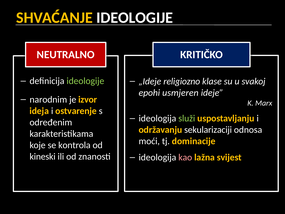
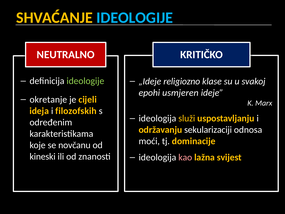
IDEOLOGIJE colour: white -> light blue (135, 18)
narodnim: narodnim -> okretanje (48, 99)
izvor: izvor -> cijeli (88, 99)
ostvarenje: ostvarenje -> filozofskih (76, 111)
služi colour: light green -> yellow (187, 118)
kontrola: kontrola -> novčanu (74, 145)
